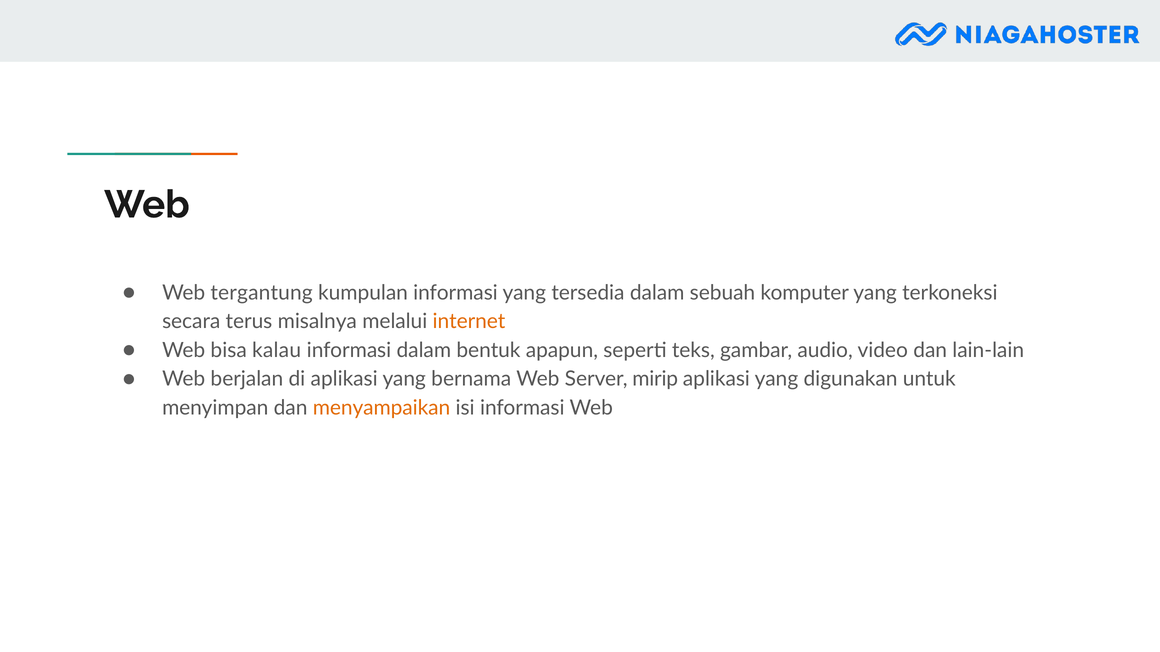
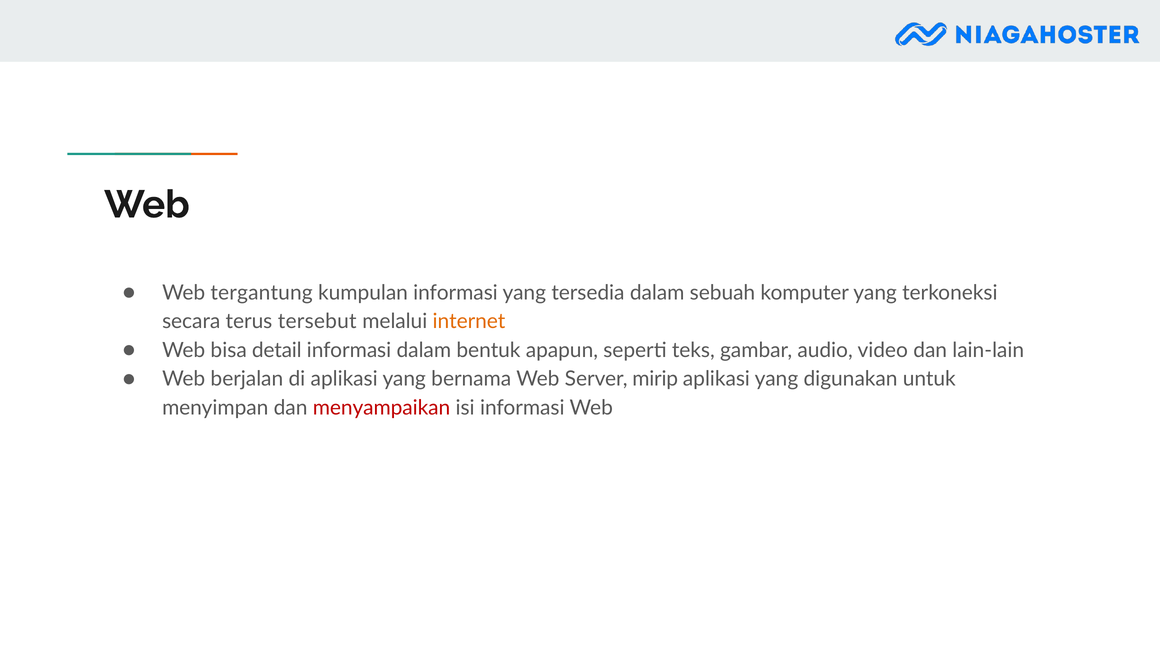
misalnya: misalnya -> tersebut (317, 322)
kalau: kalau -> detail (277, 351)
menyampaikan colour: orange -> red (382, 408)
